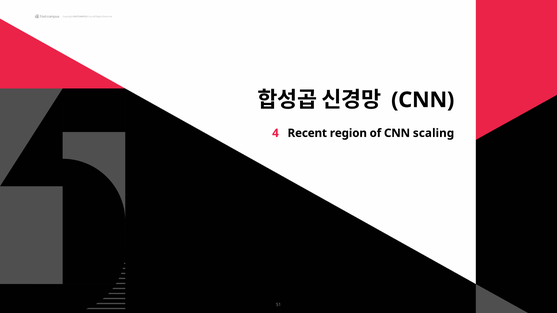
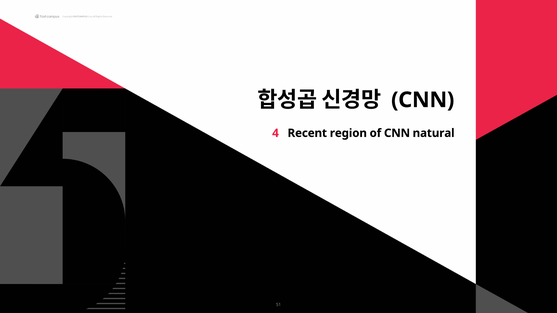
scaling: scaling -> natural (434, 133)
